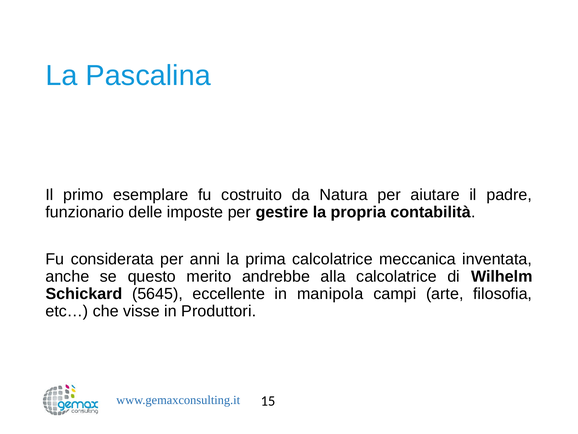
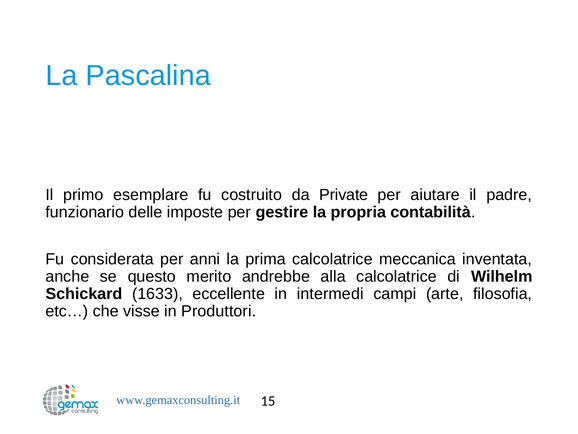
Natura: Natura -> Private (344, 195)
5645: 5645 -> 1633 (157, 294)
manipola: manipola -> intermedi (330, 294)
